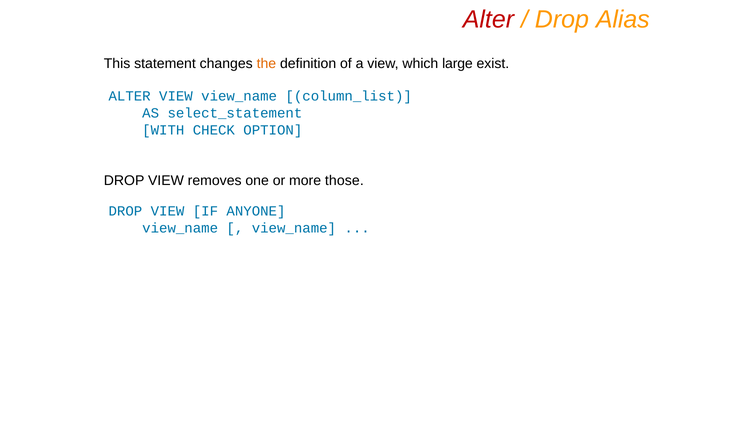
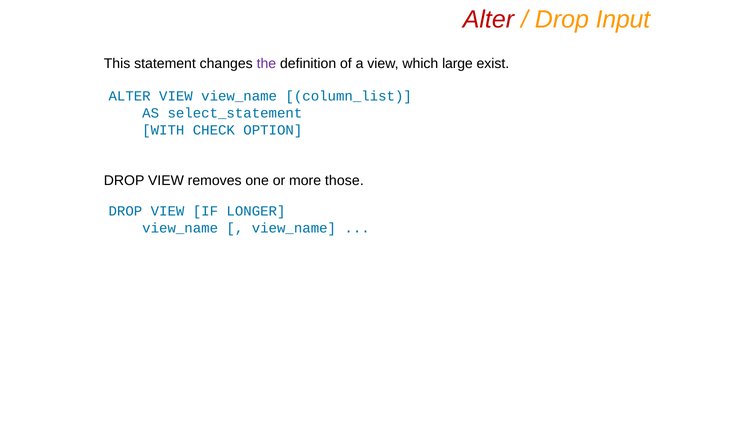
Alias: Alias -> Input (623, 19)
the colour: orange -> purple (266, 64)
ANYONE: ANYONE -> LONGER (256, 211)
